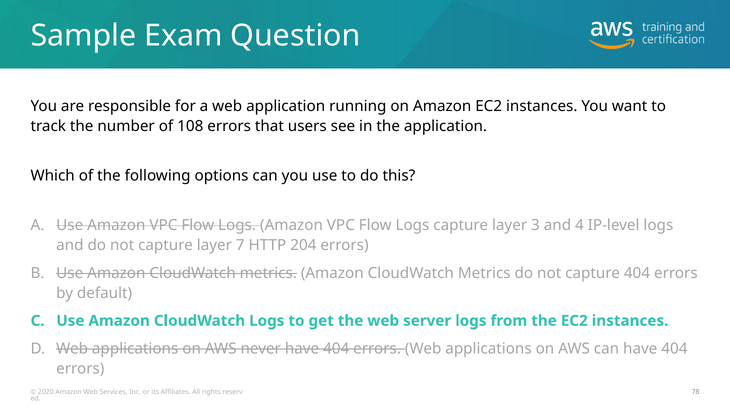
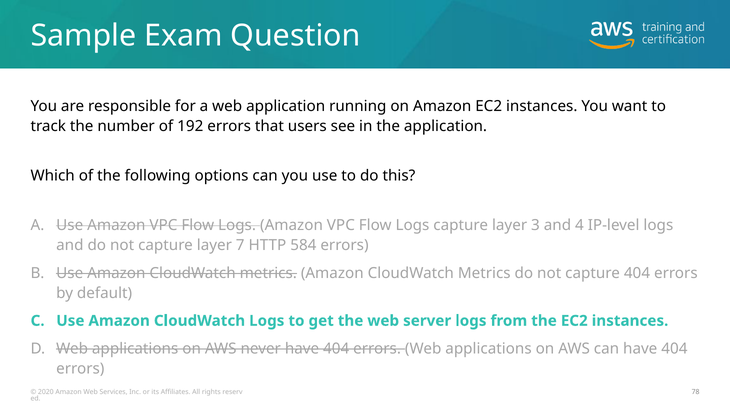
108: 108 -> 192 (190, 126)
204: 204 -> 584 (303, 245)
